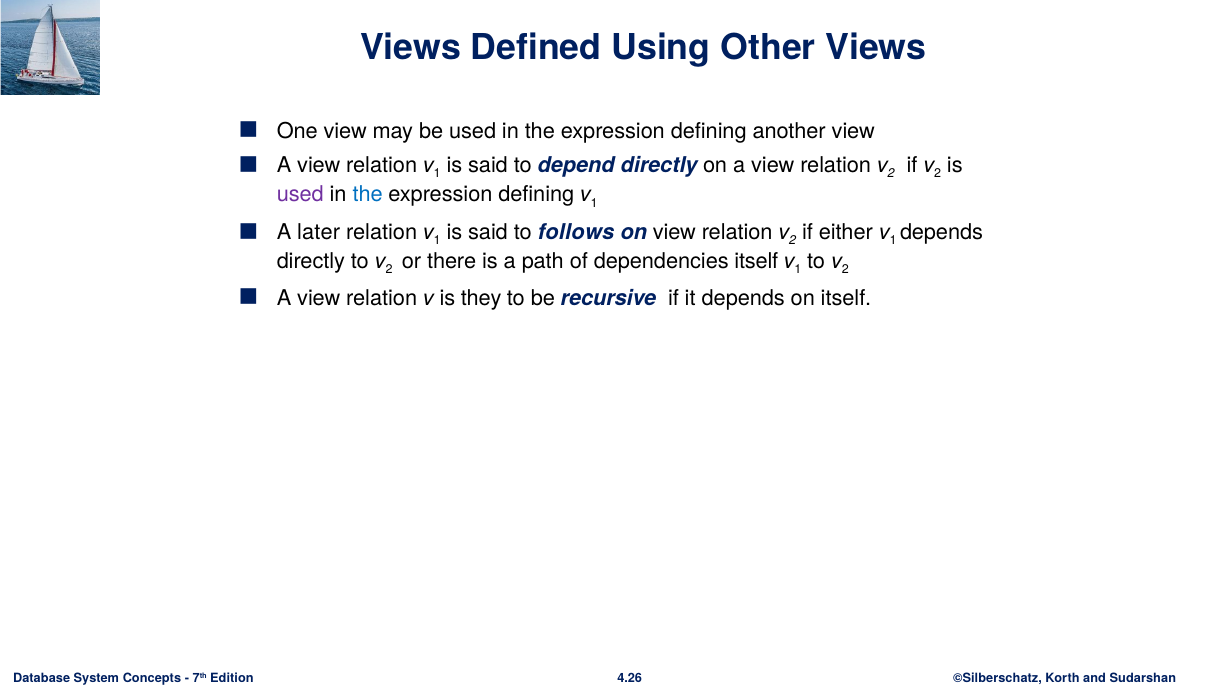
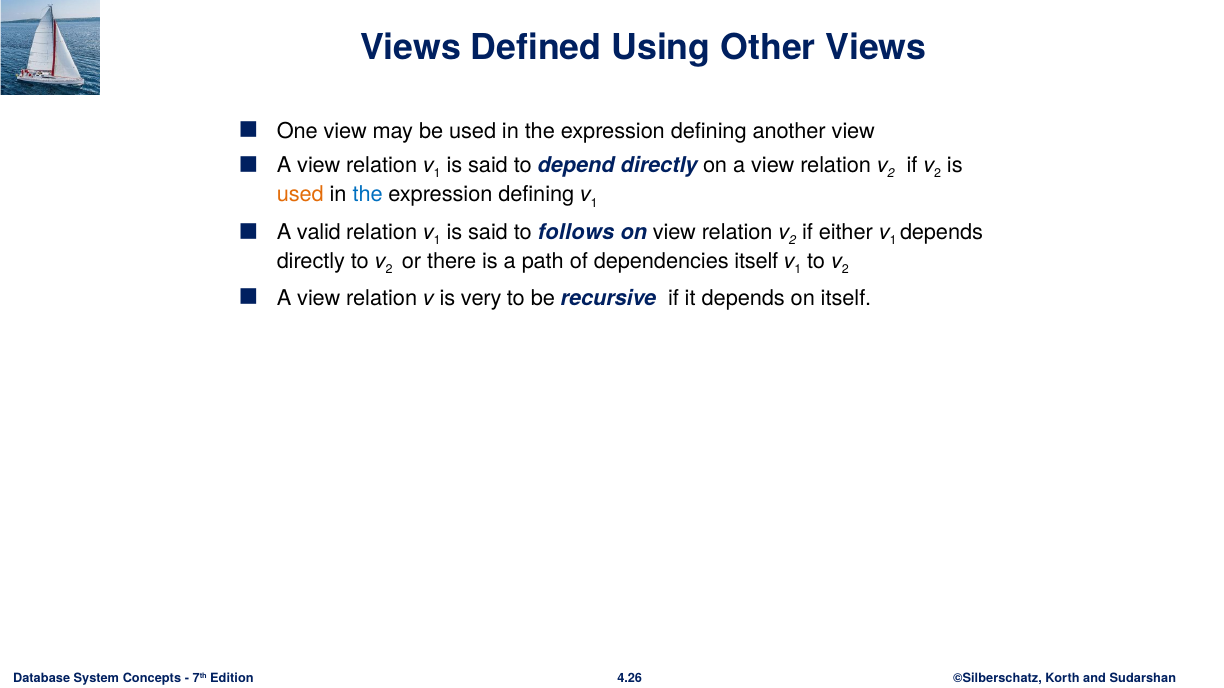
used colour: purple -> orange (300, 195)
later: later -> valid (319, 232)
they: they -> very (481, 299)
